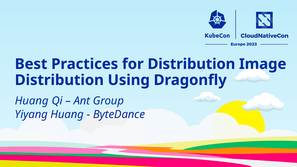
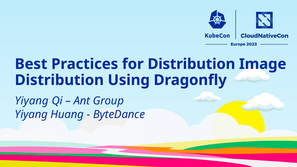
Huang: Huang -> Yiyang (32, 101)
